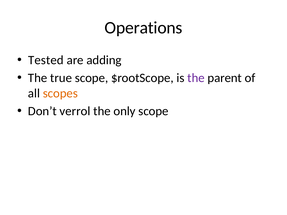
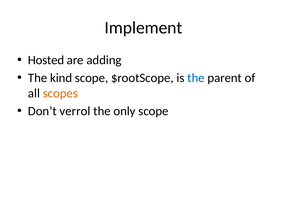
Operations: Operations -> Implement (143, 28)
Tested: Tested -> Hosted (46, 60)
true: true -> kind (61, 78)
the colour: purple -> blue (196, 78)
